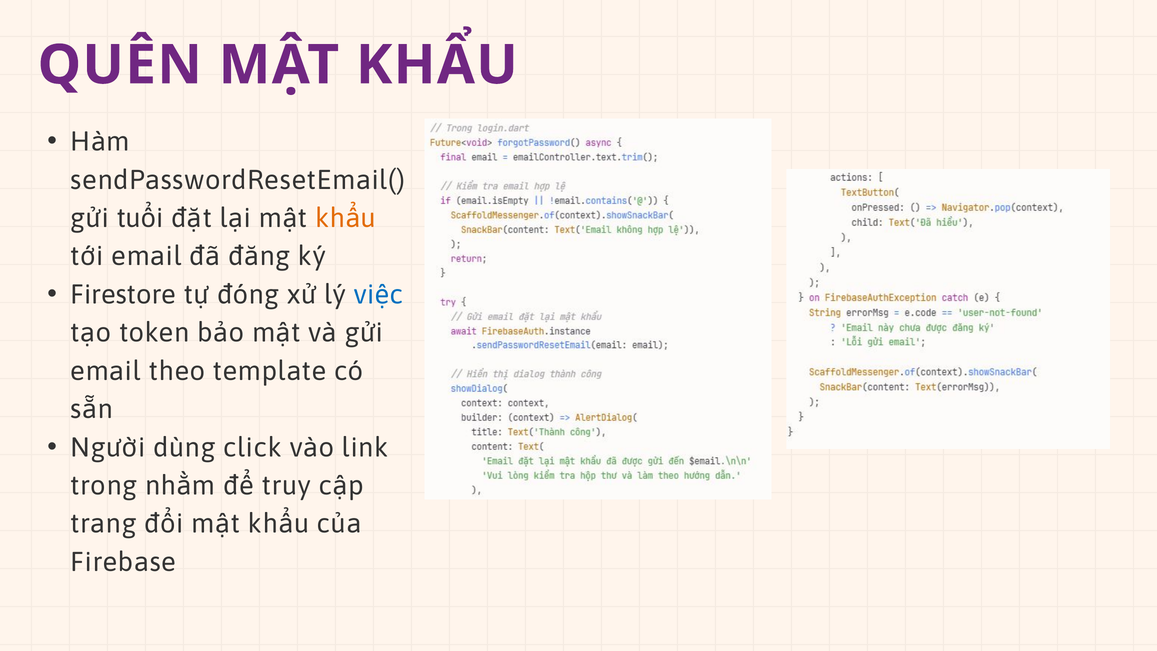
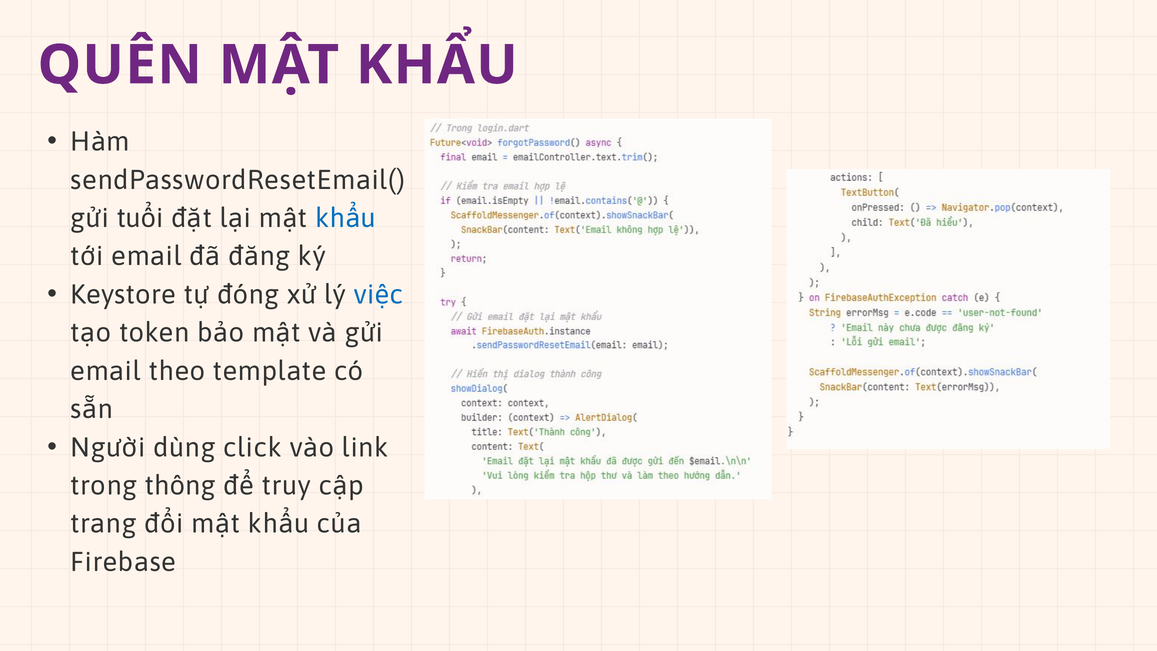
khẩu colour: orange -> blue (346, 218)
Firestore: Firestore -> Keystore (123, 295)
nhằm: nhằm -> thông (180, 486)
